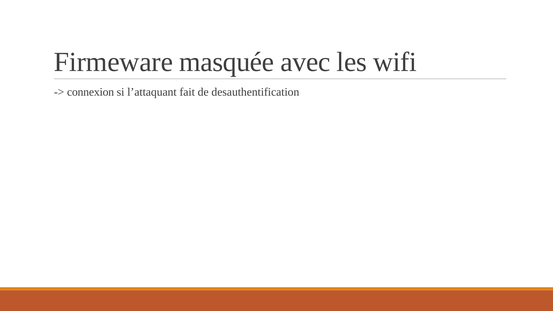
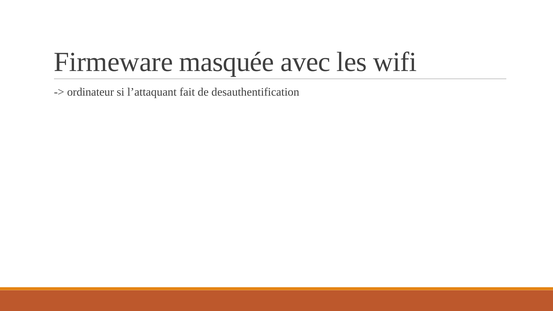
connexion: connexion -> ordinateur (91, 92)
